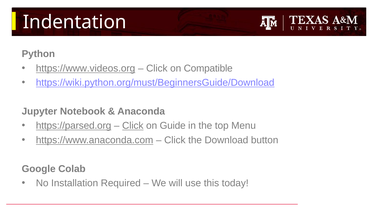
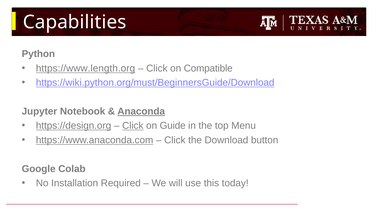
Indentation: Indentation -> Capabilities (75, 22)
https://www.videos.org: https://www.videos.org -> https://www.length.org (86, 68)
Anaconda underline: none -> present (141, 111)
https://parsed.org: https://parsed.org -> https://design.org (74, 126)
